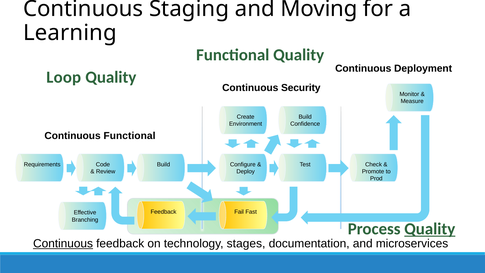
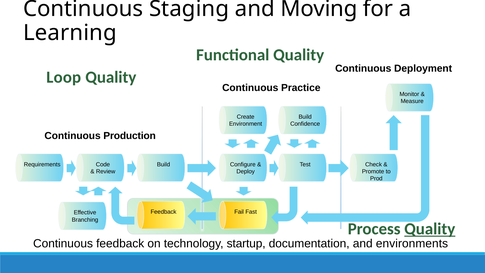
Security: Security -> Practice (301, 88)
Continuous Functional: Functional -> Production (130, 136)
Continuous underline: present -> none (63, 243)
stages: stages -> startup (246, 243)
microservices: microservices -> environments (412, 243)
